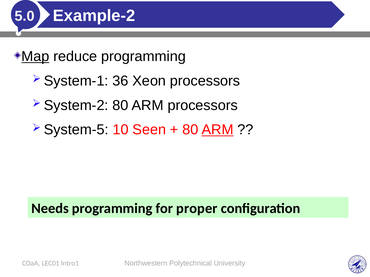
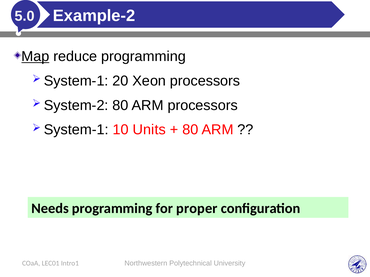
36: 36 -> 20 (120, 81)
System-5: System-5 -> System-1 (76, 130)
Seen: Seen -> Units (149, 130)
ARM underline: present -> none (218, 130)
